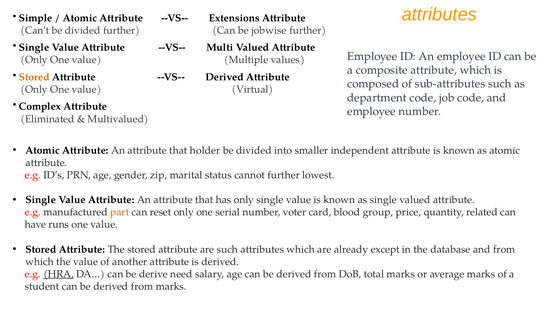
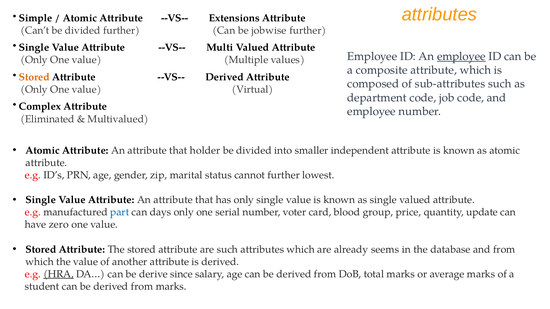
employee underline: none -> present (461, 56)
part colour: orange -> blue (120, 212)
reset: reset -> days (161, 212)
related: related -> update (482, 212)
runs: runs -> zero (59, 225)
except: except -> seems (385, 250)
need: need -> since (181, 274)
